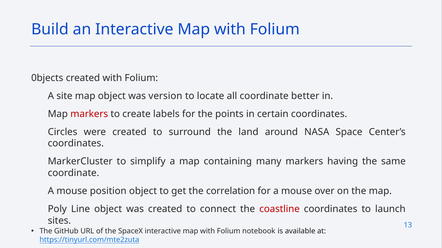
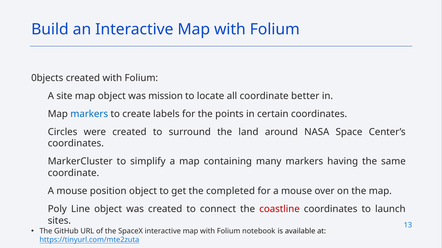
version: version -> mission (166, 96)
markers colour: red -> blue (89, 114)
correlation: correlation -> completed (231, 192)
